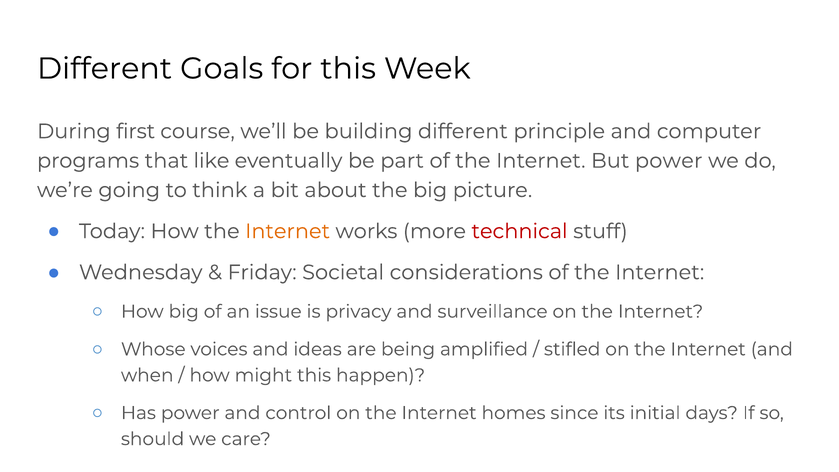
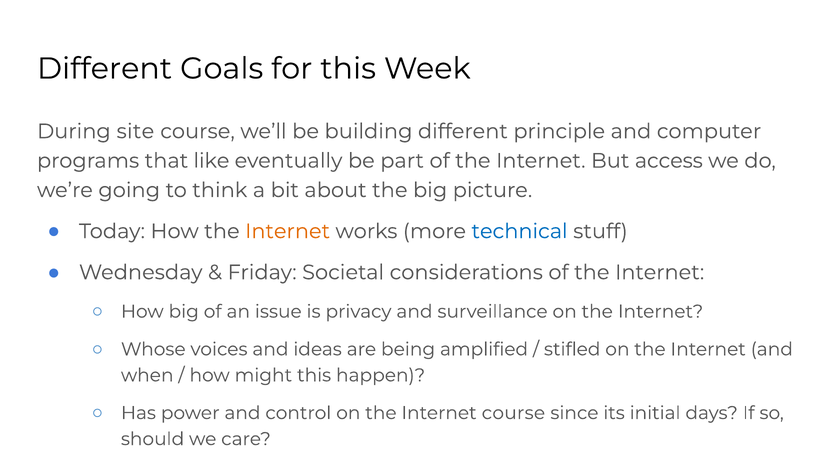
first: first -> site (135, 131)
But power: power -> access (669, 161)
technical colour: red -> blue (520, 231)
Internet homes: homes -> course (513, 413)
